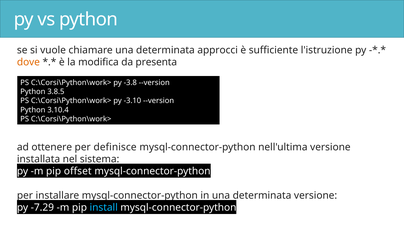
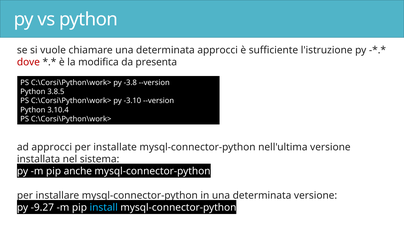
dove colour: orange -> red (28, 62)
ad ottenere: ottenere -> approcci (52, 147)
definisce: definisce -> installate (115, 147)
offset: offset -> anche (78, 171)
-7.29: -7.29 -> -9.27 (42, 208)
